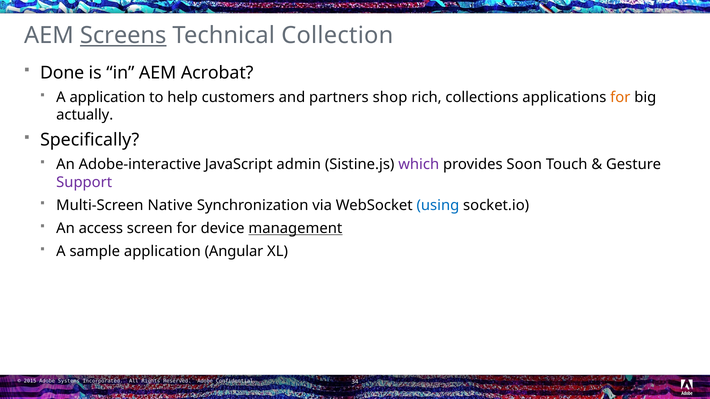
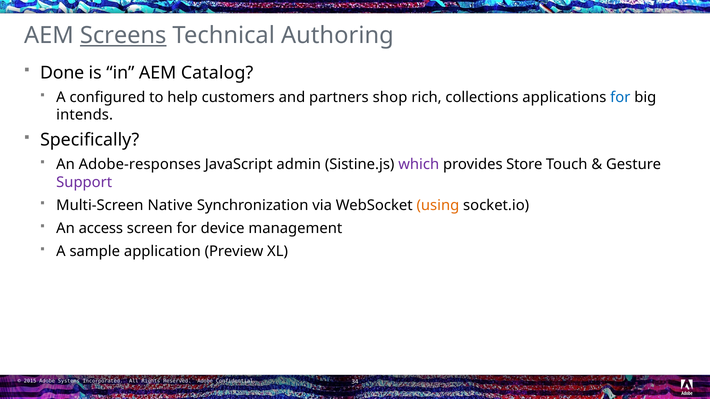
Collection: Collection -> Authoring (337, 36)
Acrobat: Acrobat -> Catalog (217, 73)
A application: application -> configured (107, 97)
for colour: orange -> blue (620, 97)
actually: actually -> intends (85, 115)
Adobe-interactive: Adobe-interactive -> Adobe-responses (140, 165)
Soon: Soon -> Store (524, 165)
using colour: blue -> orange (438, 206)
management underline: present -> none (295, 229)
Angular: Angular -> Preview (234, 252)
